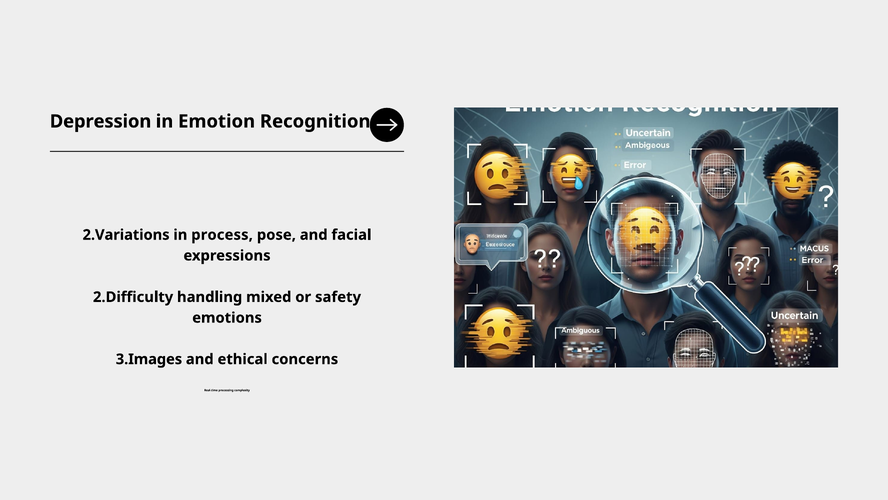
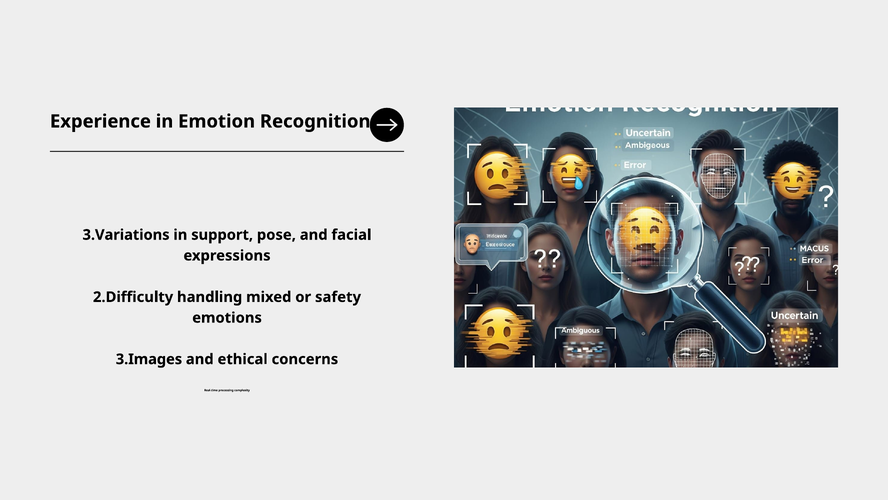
Depression: Depression -> Experience (100, 121)
2.Variations: 2.Variations -> 3.Variations (126, 235)
process: process -> support (222, 235)
